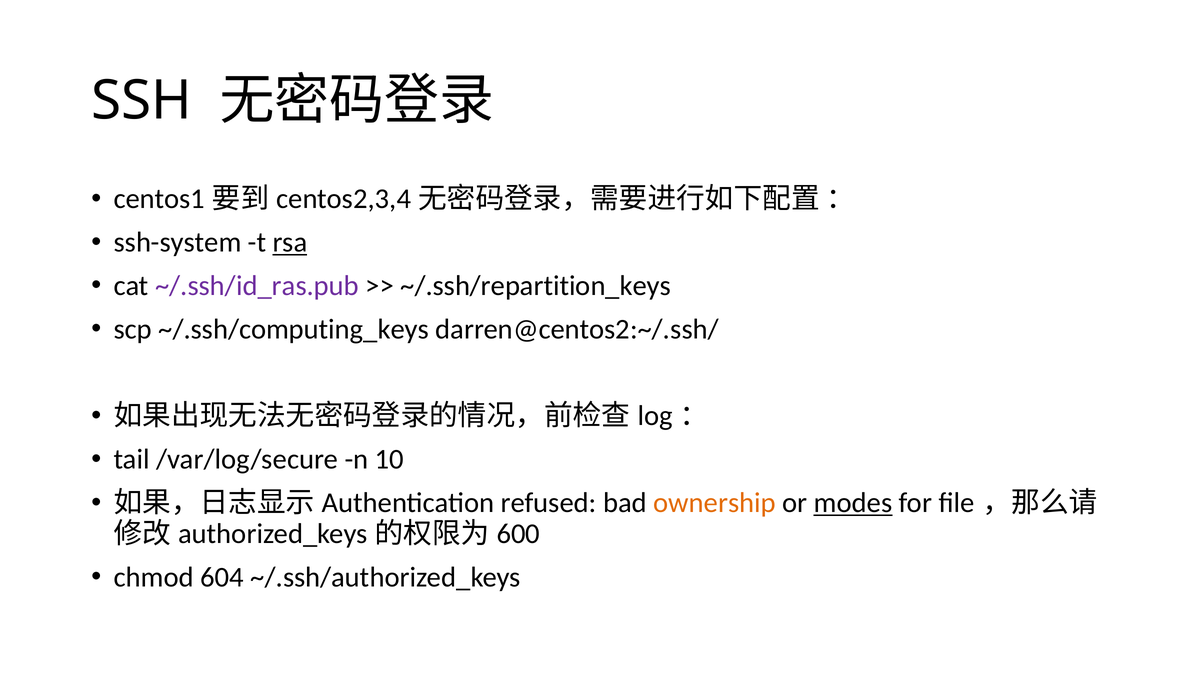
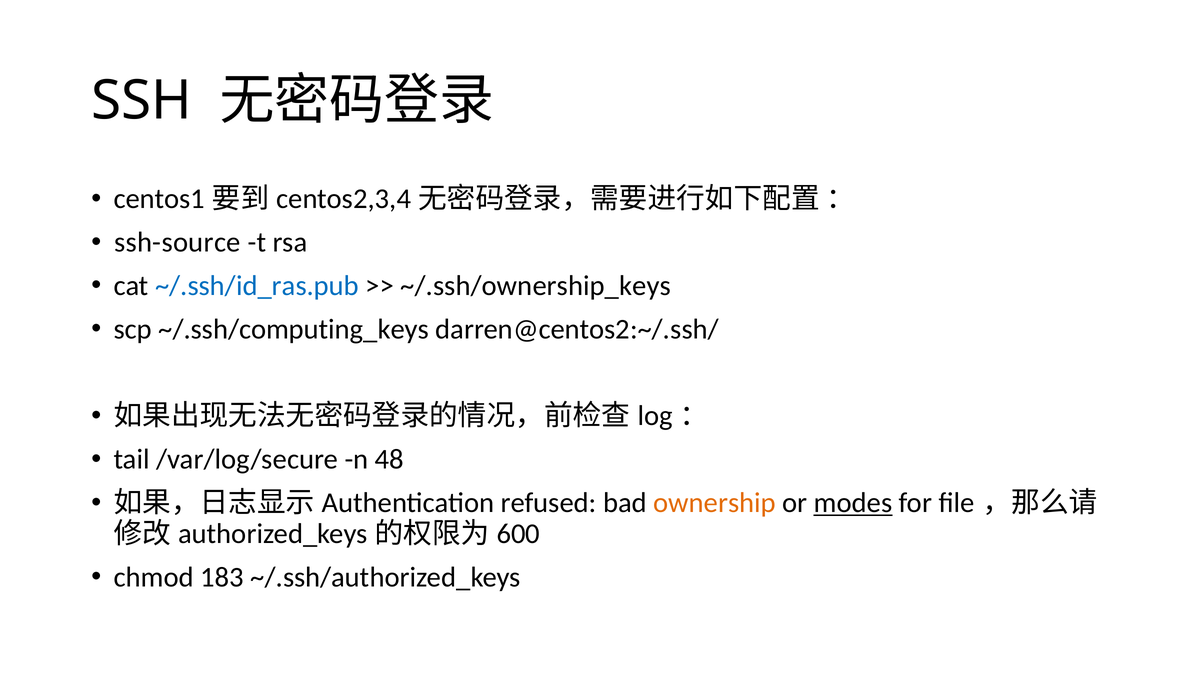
ssh-system: ssh-system -> ssh-source (177, 242)
rsa underline: present -> none (290, 242)
~/.ssh/id_ras.pub colour: purple -> blue (257, 286)
~/.ssh/repartition_keys: ~/.ssh/repartition_keys -> ~/.ssh/ownership_keys (536, 286)
10: 10 -> 48 (389, 460)
604: 604 -> 183 (222, 577)
